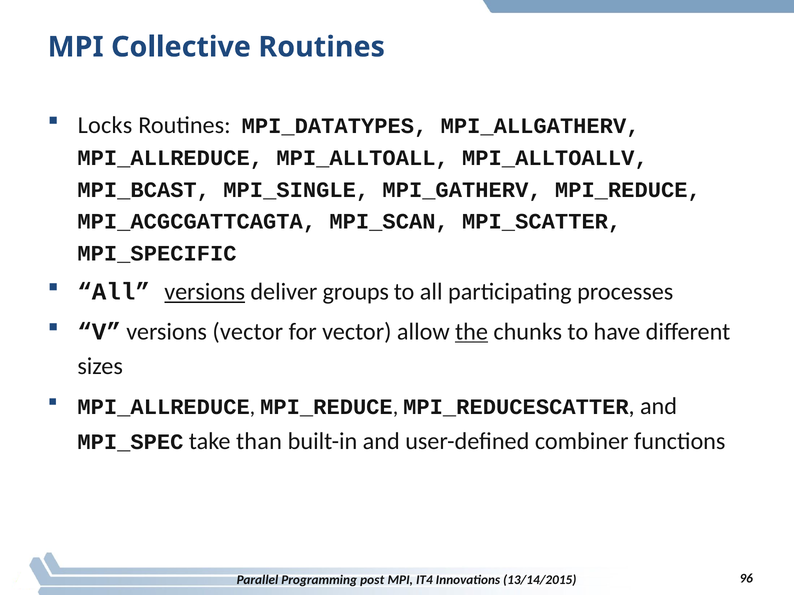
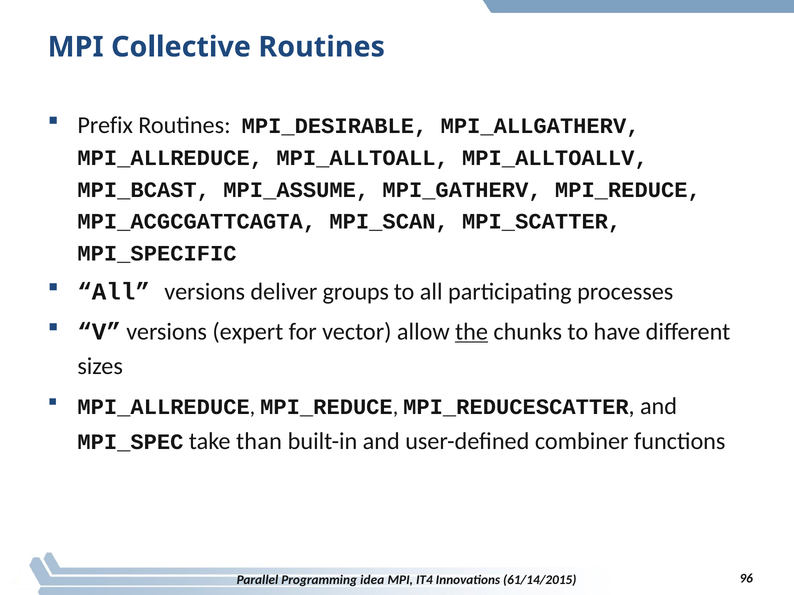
Locks: Locks -> Prefix (105, 125)
MPI_DATATYPES: MPI_DATATYPES -> MPI_DESIRABLE (334, 126)
MPI_SINGLE: MPI_SINGLE -> MPI_ASSUME (296, 190)
versions underline: present -> none (205, 292)
versions vector: vector -> expert (248, 332)
post: post -> idea (372, 580)
13/14/2015: 13/14/2015 -> 61/14/2015 (540, 580)
